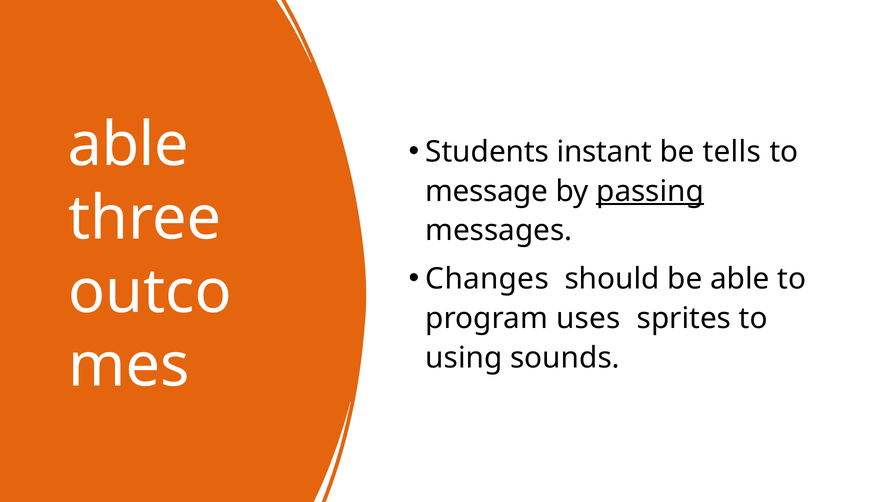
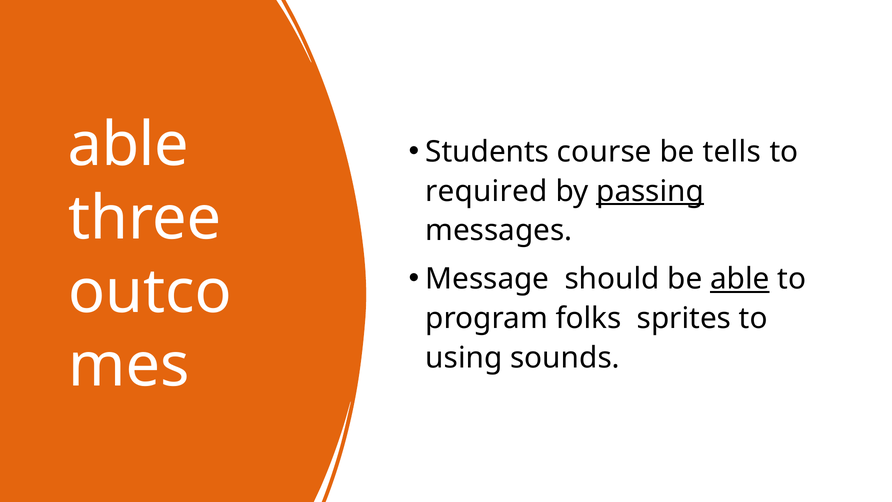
instant: instant -> course (604, 152)
message: message -> required (486, 191)
Changes: Changes -> Message (487, 279)
able underline: none -> present (740, 279)
uses: uses -> folks (588, 318)
